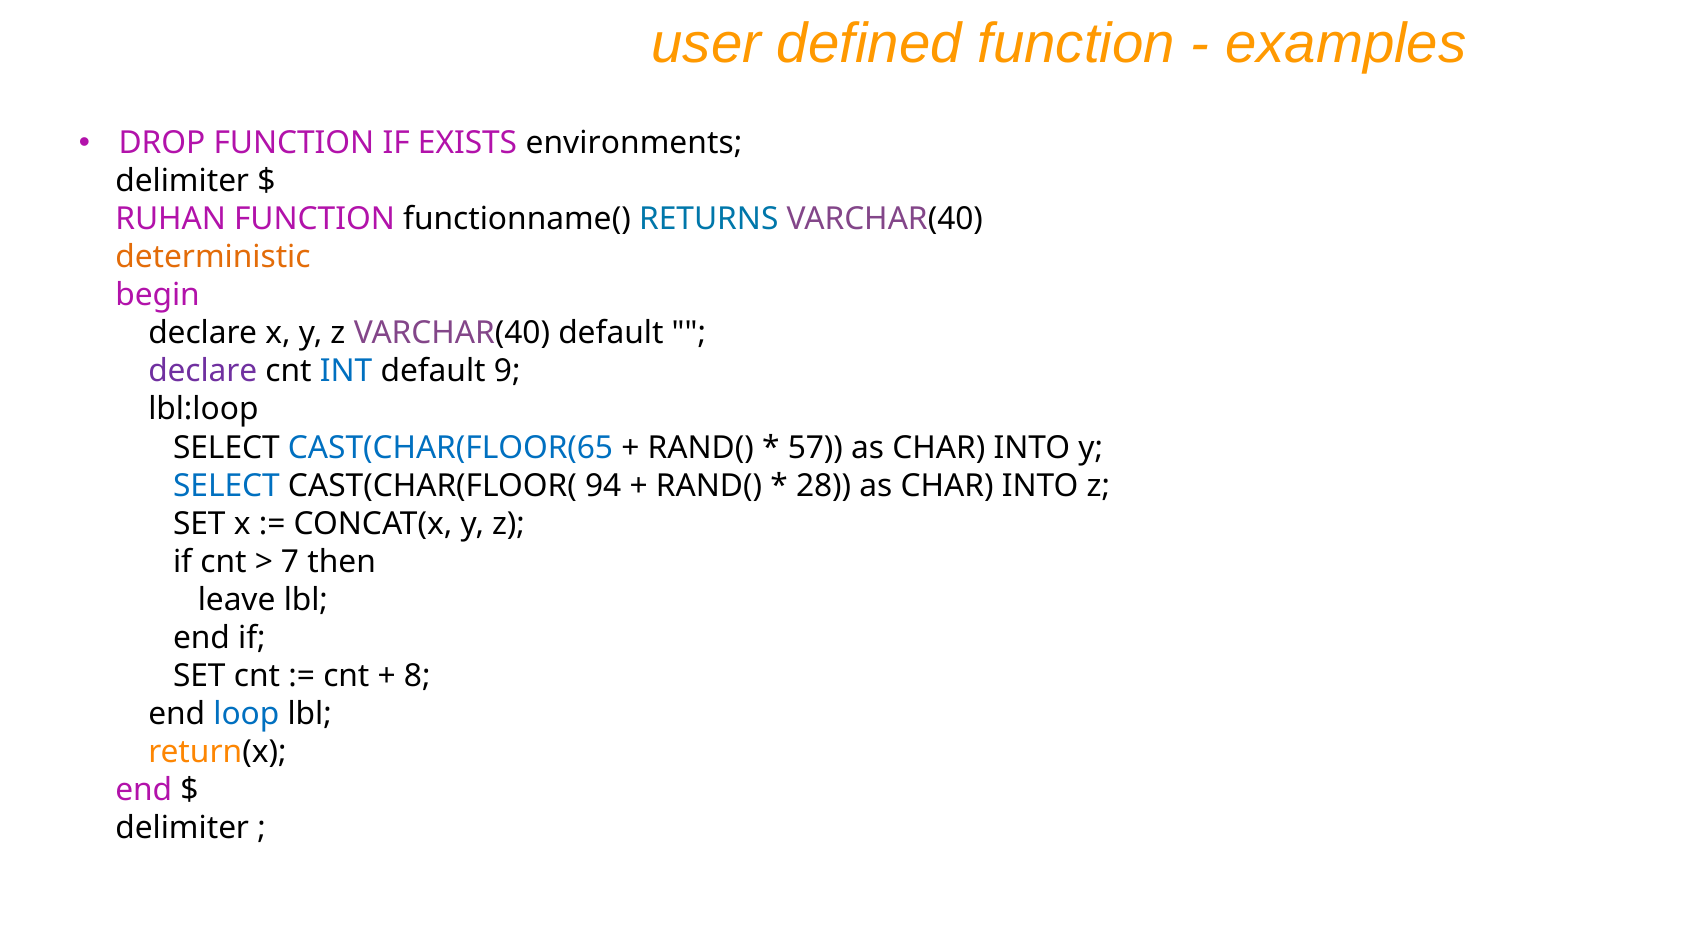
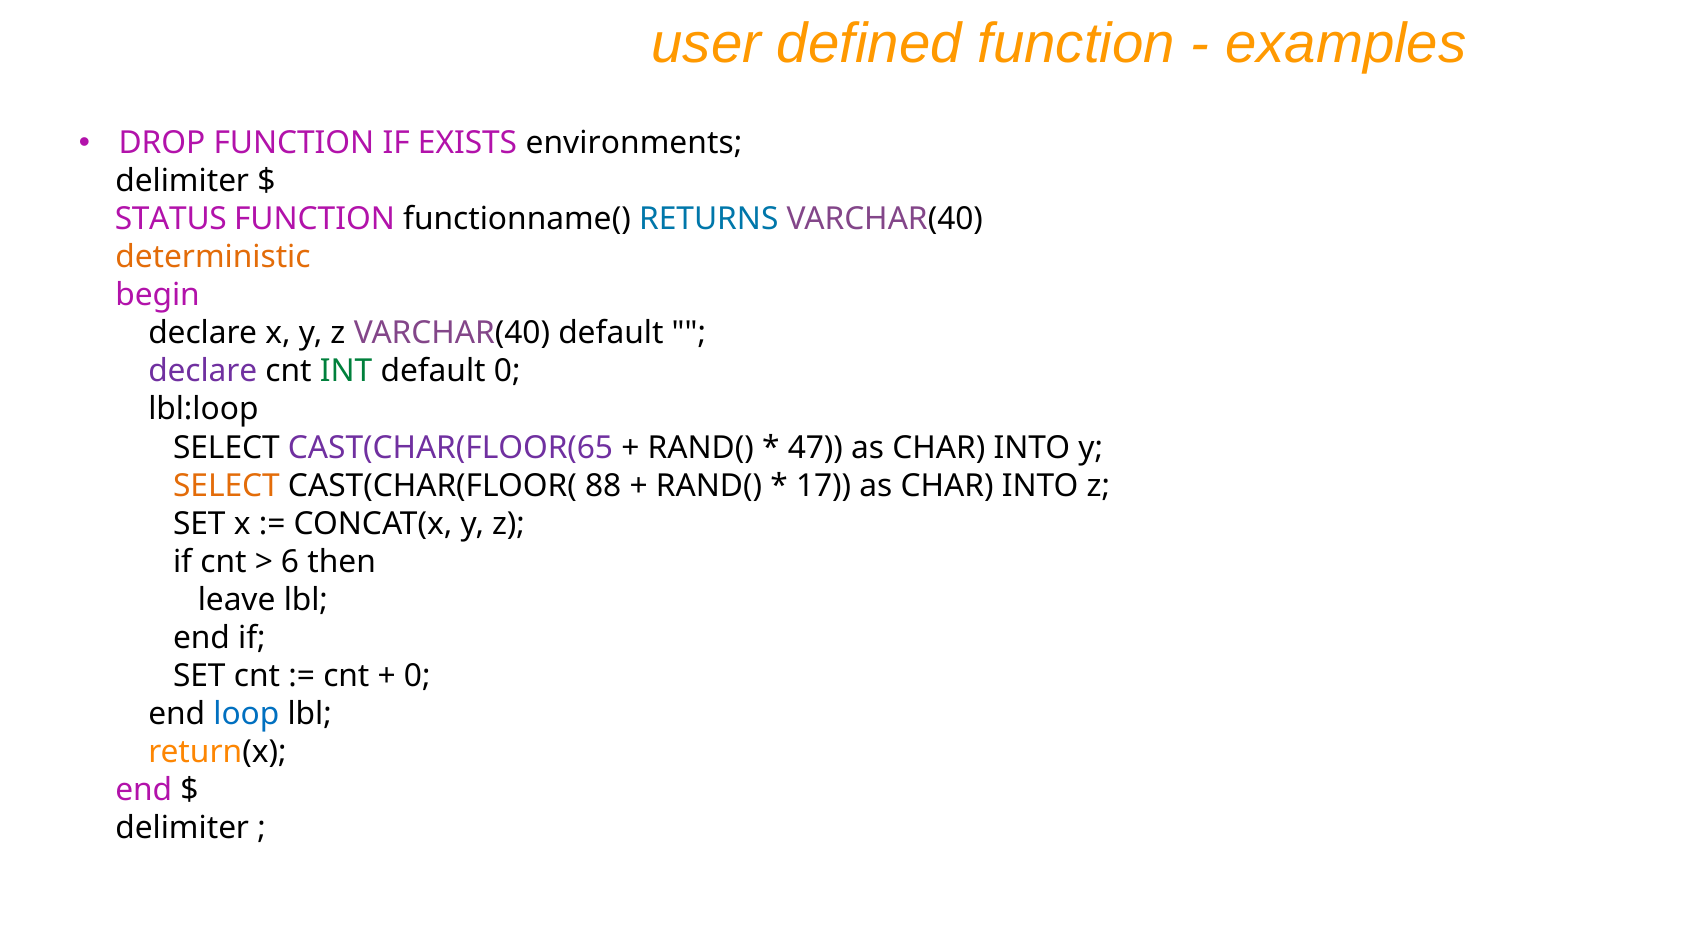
RUHAN: RUHAN -> STATUS (171, 219)
INT colour: blue -> green (346, 372)
default 9: 9 -> 0 (507, 372)
CAST(CHAR(FLOOR(65 colour: blue -> purple (451, 448)
57: 57 -> 47 (815, 448)
SELECT colour: blue -> orange (226, 486)
94: 94 -> 88 (603, 486)
28: 28 -> 17 (824, 486)
7: 7 -> 6 (290, 562)
8: 8 -> 0 (417, 676)
